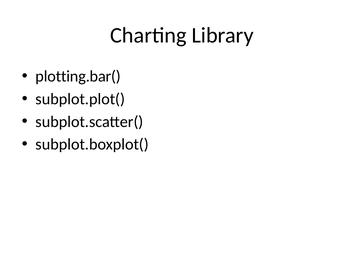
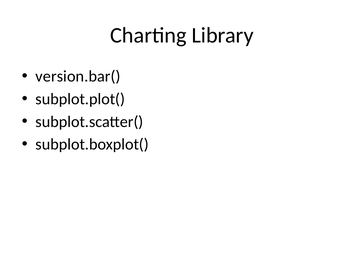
plotting.bar(: plotting.bar( -> version.bar( (78, 76)
